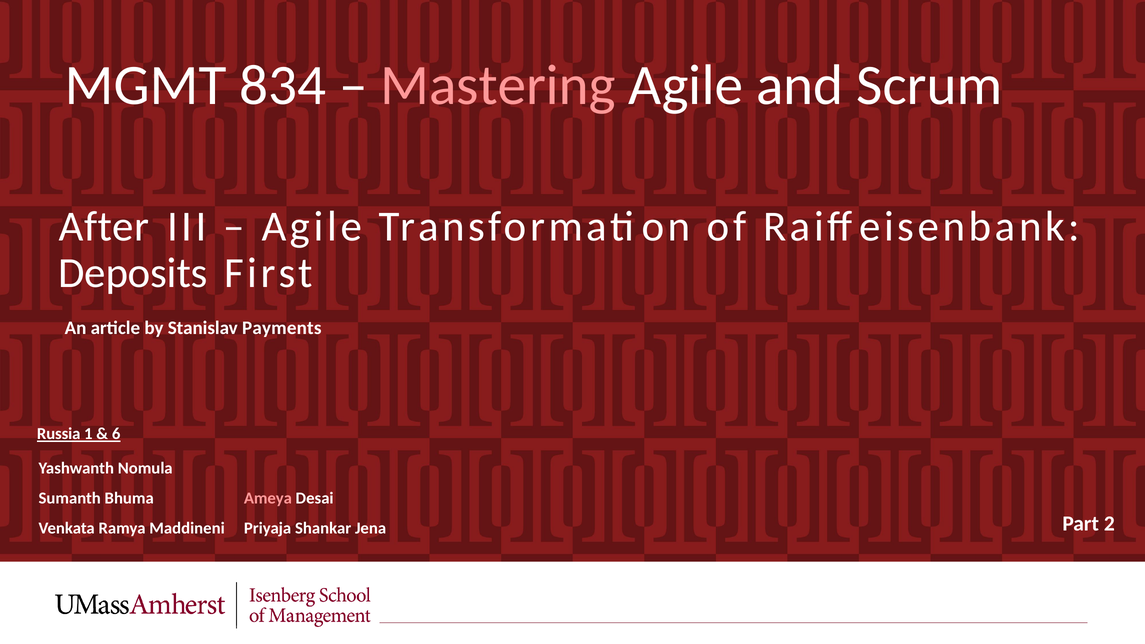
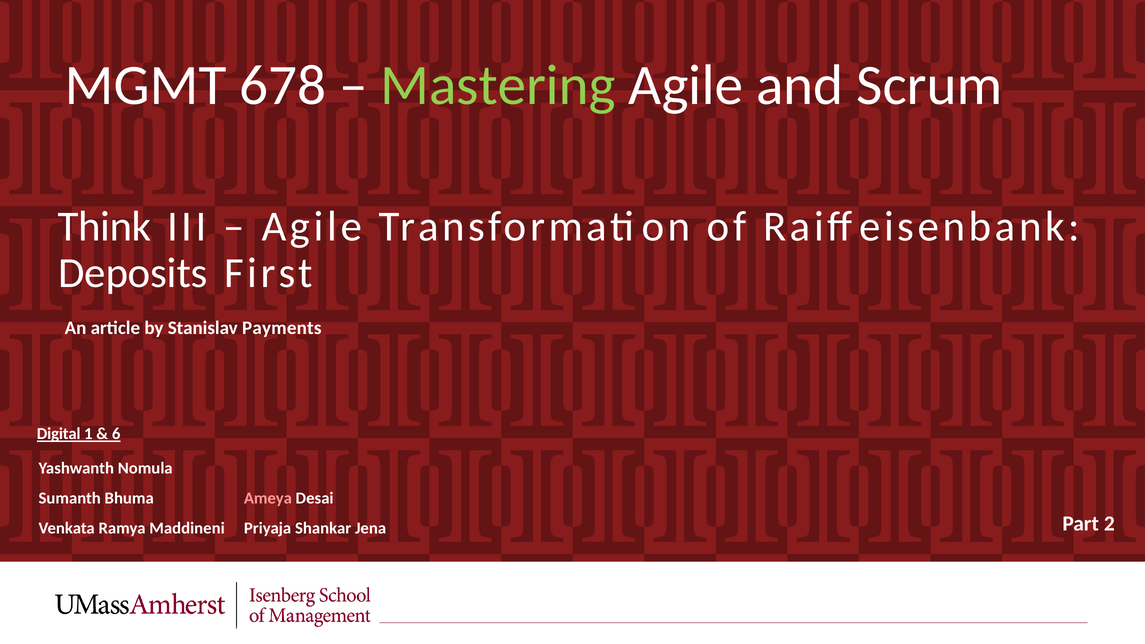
834: 834 -> 678 (283, 85)
Mastering colour: pink -> light green (498, 85)
After: After -> Think (104, 227)
Russia: Russia -> Digital (59, 434)
